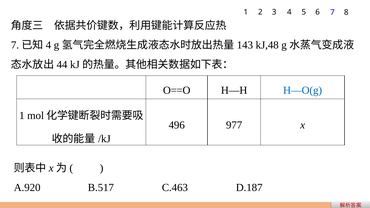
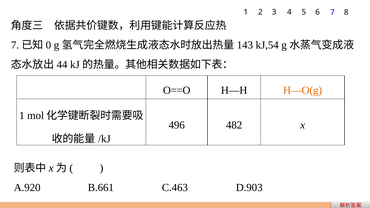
4: 4 -> 0 (48, 45)
kJ,48: kJ,48 -> kJ,54 (267, 45)
H—O(g colour: blue -> orange (303, 90)
977: 977 -> 482 (234, 125)
B.517: B.517 -> B.661 (101, 188)
D.187: D.187 -> D.903 (249, 188)
